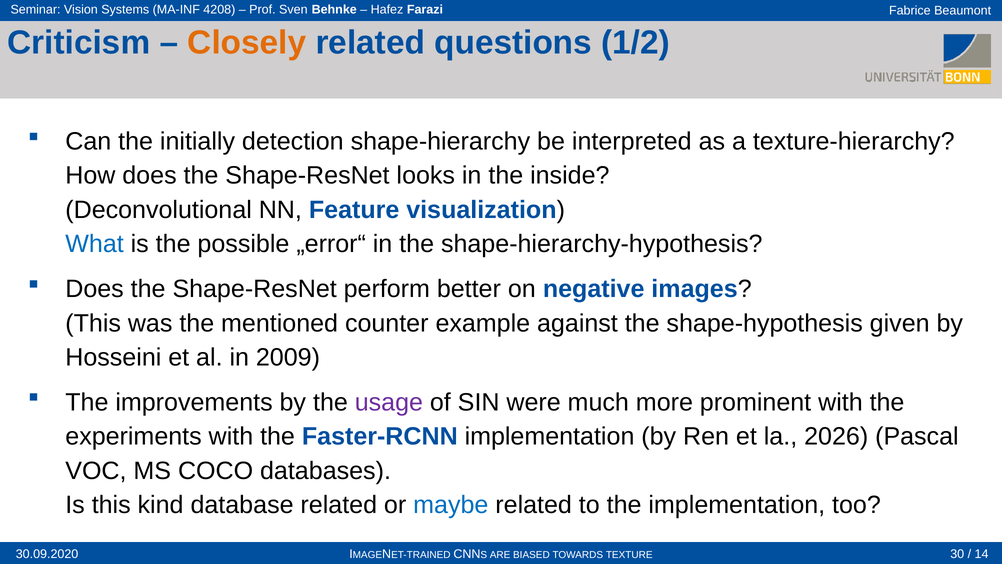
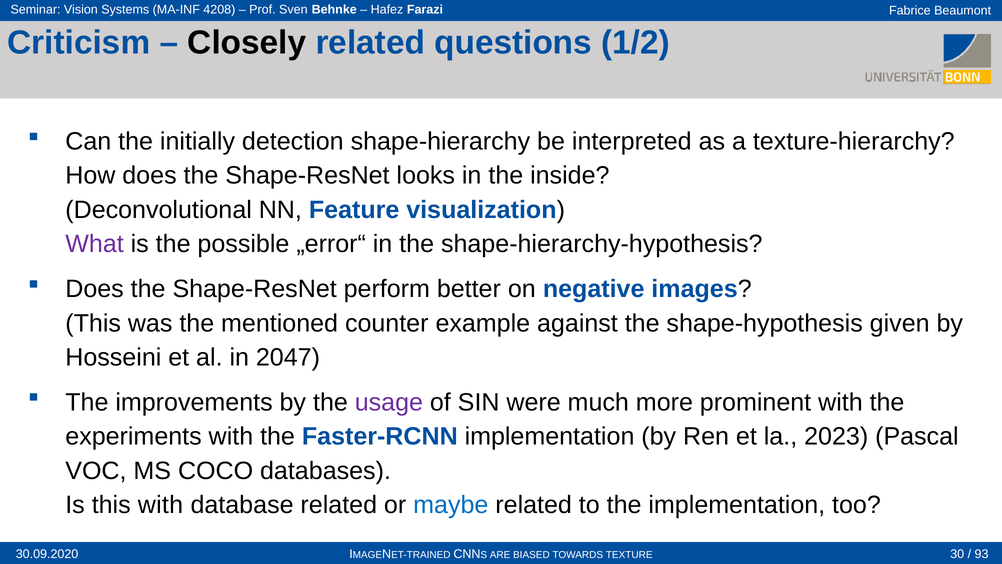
Closely colour: orange -> black (247, 43)
What colour: blue -> purple (95, 244)
2009: 2009 -> 2047 (288, 357)
2026: 2026 -> 2023 (836, 436)
this kind: kind -> with (160, 505)
14: 14 -> 93 (981, 554)
